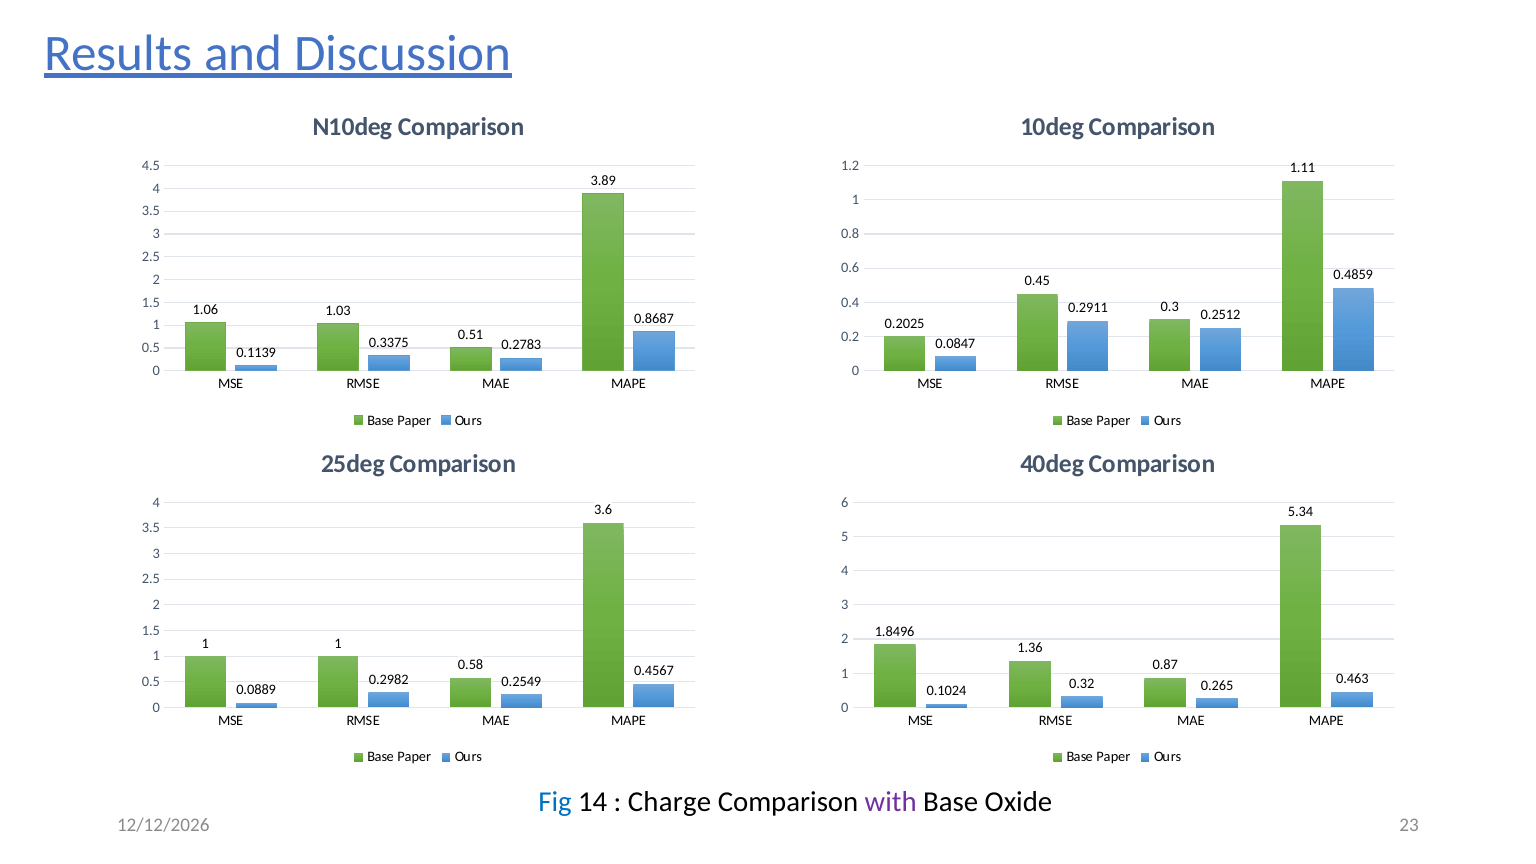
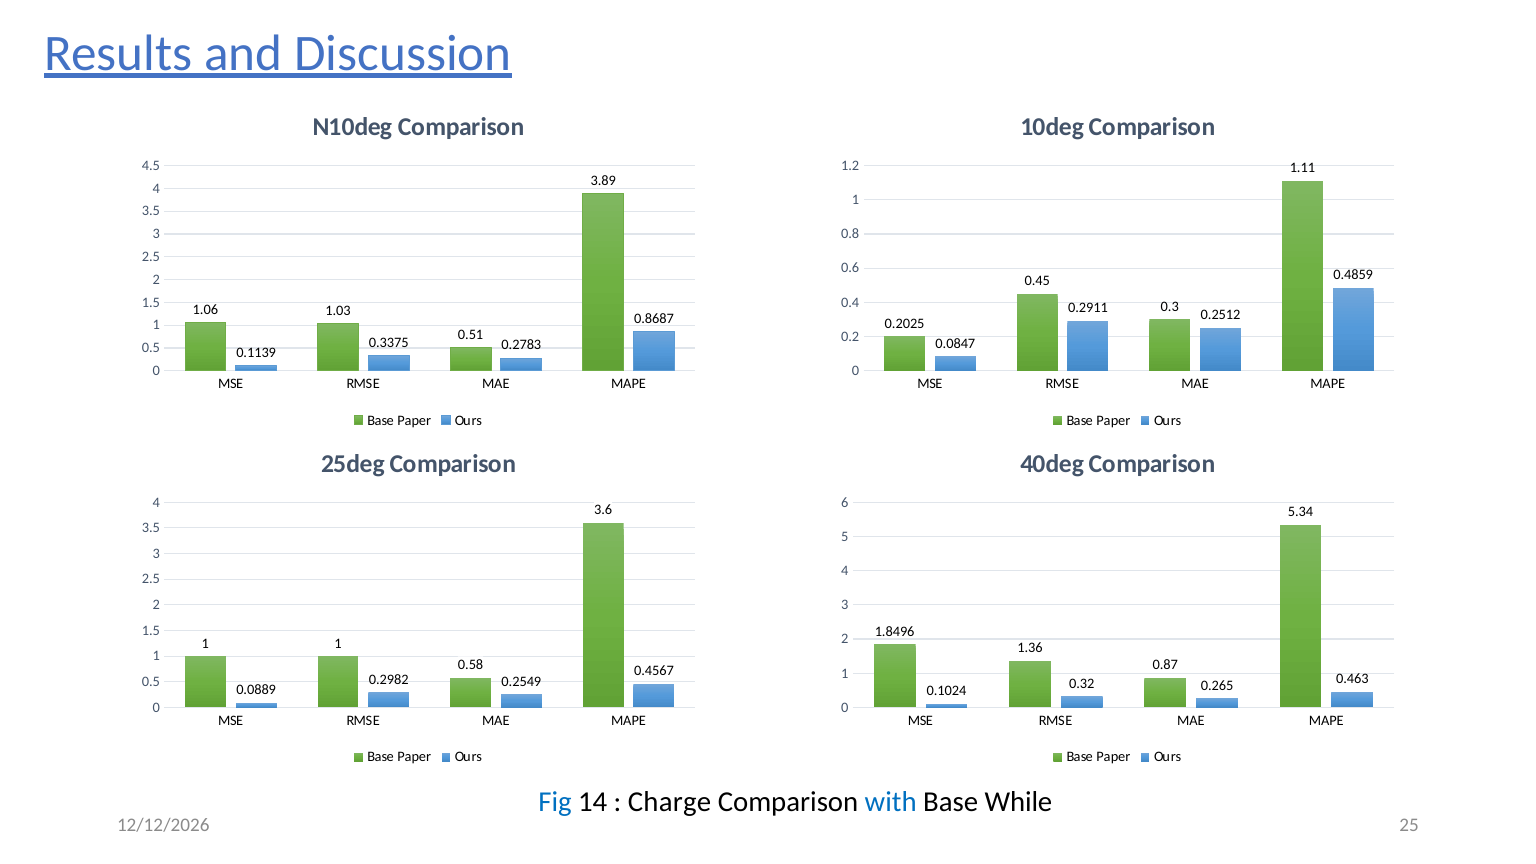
with colour: purple -> blue (891, 802)
Oxide: Oxide -> While (1019, 802)
23: 23 -> 25 (1409, 825)
